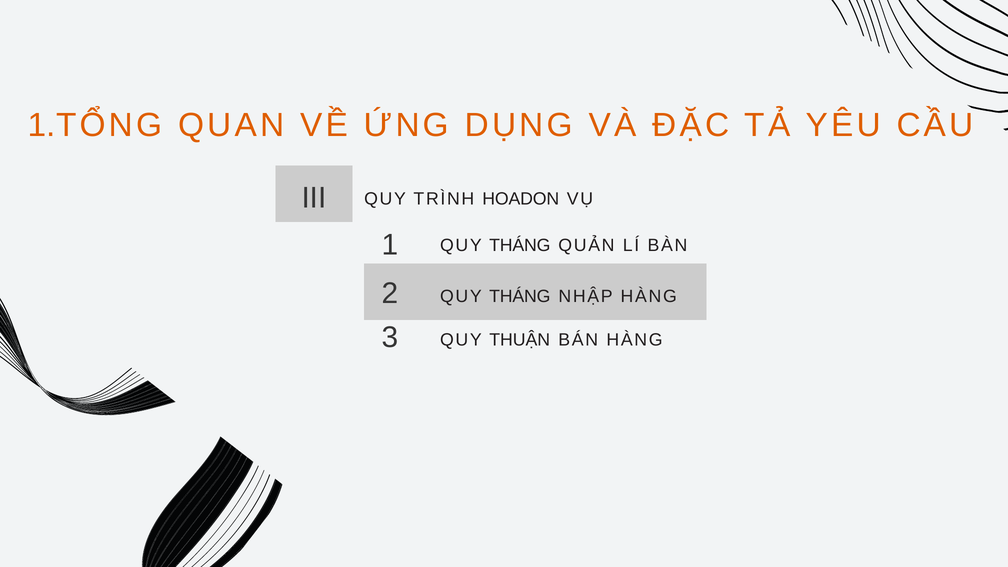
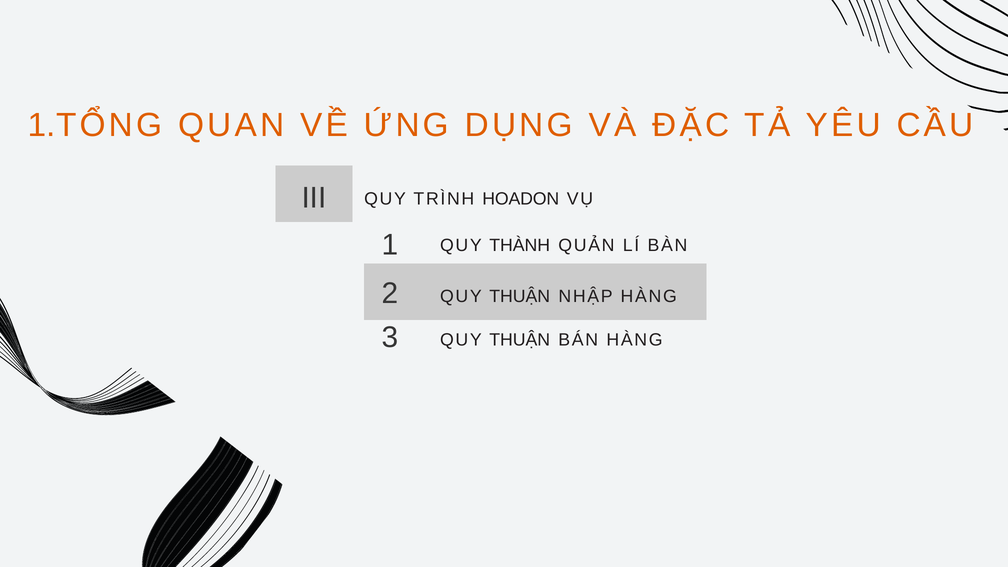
THÁNG: THÁNG -> THÀNH (520, 246)
THÁNG: THÁNG -> THUẬN (520, 296)
